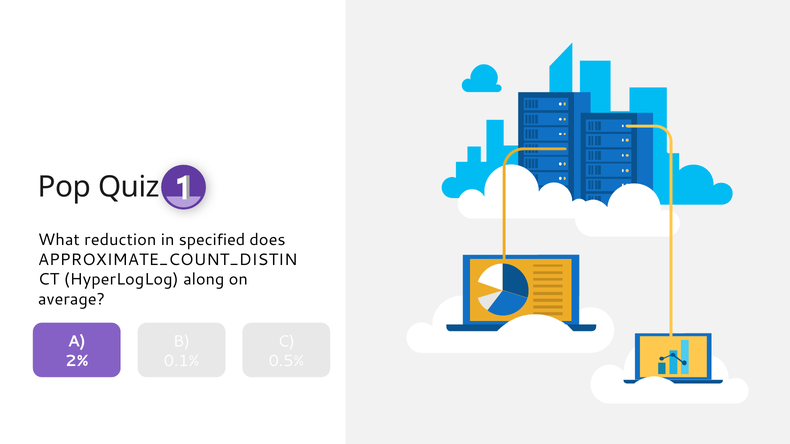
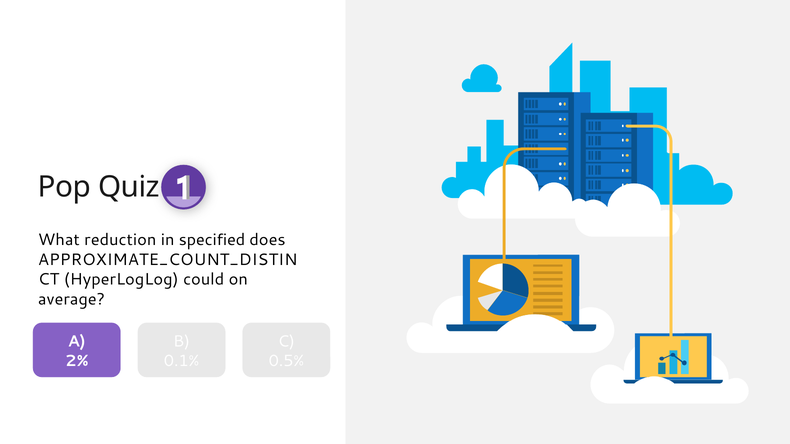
along: along -> could (204, 280)
